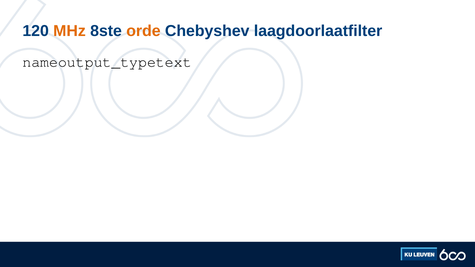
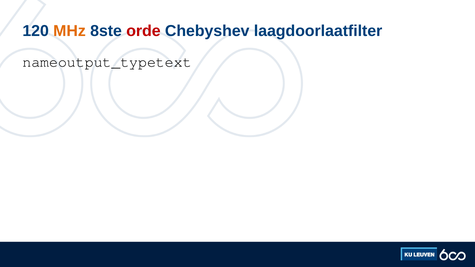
orde colour: orange -> red (143, 31)
